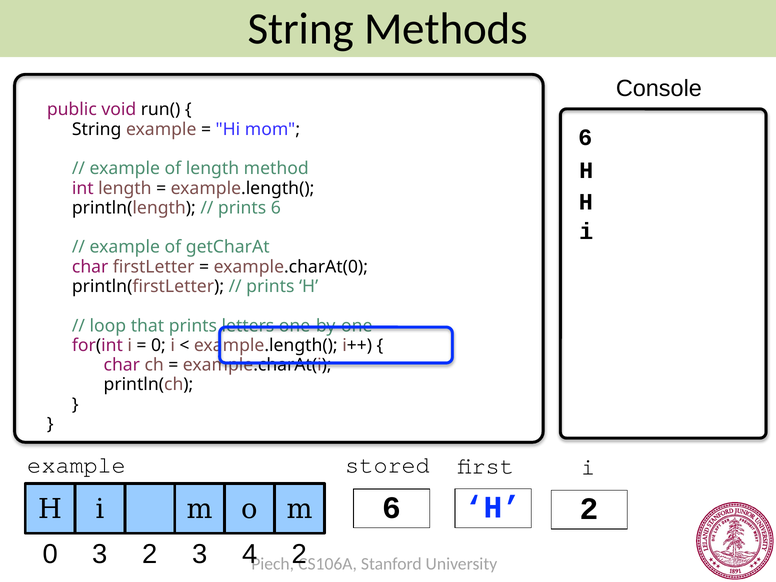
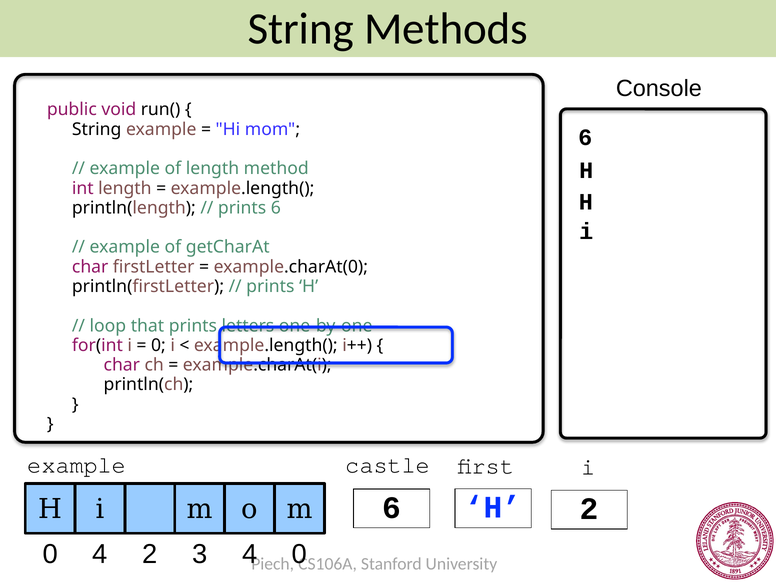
stored: stored -> castle (388, 465)
0 3: 3 -> 4 (100, 554)
4 2: 2 -> 0 (299, 554)
